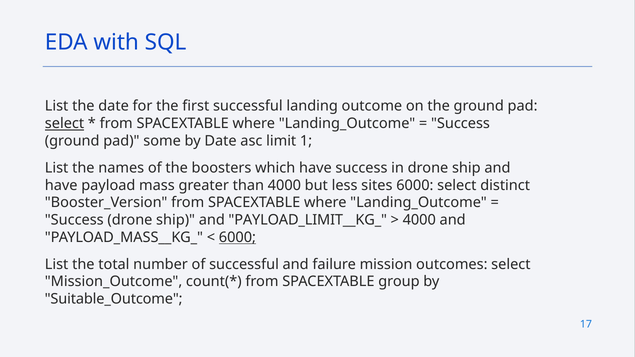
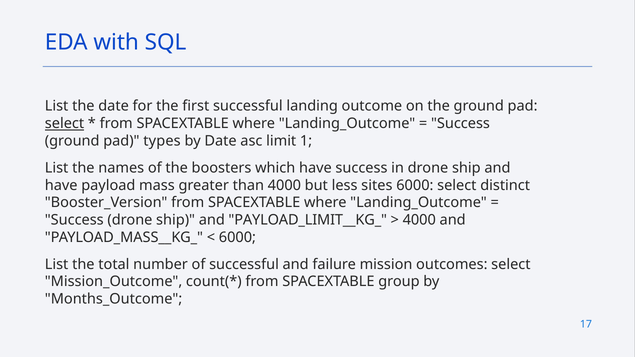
some: some -> types (162, 141)
6000 underline: present -> none (237, 238)
Suitable_Outcome: Suitable_Outcome -> Months_Outcome (114, 299)
